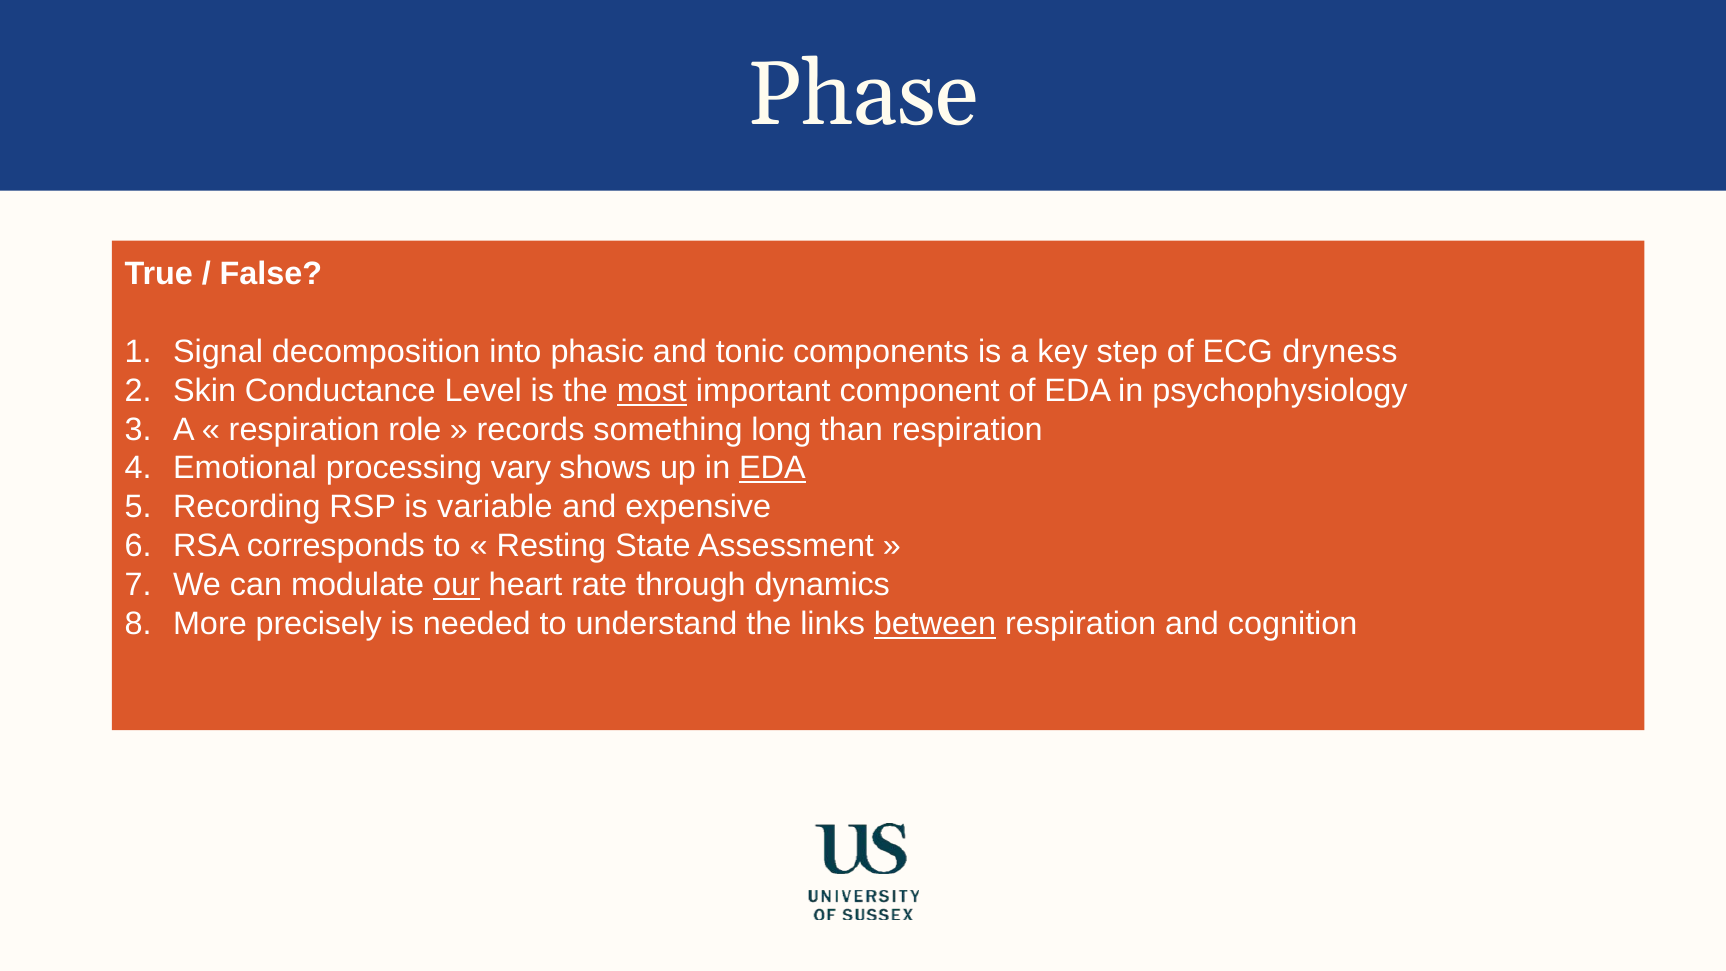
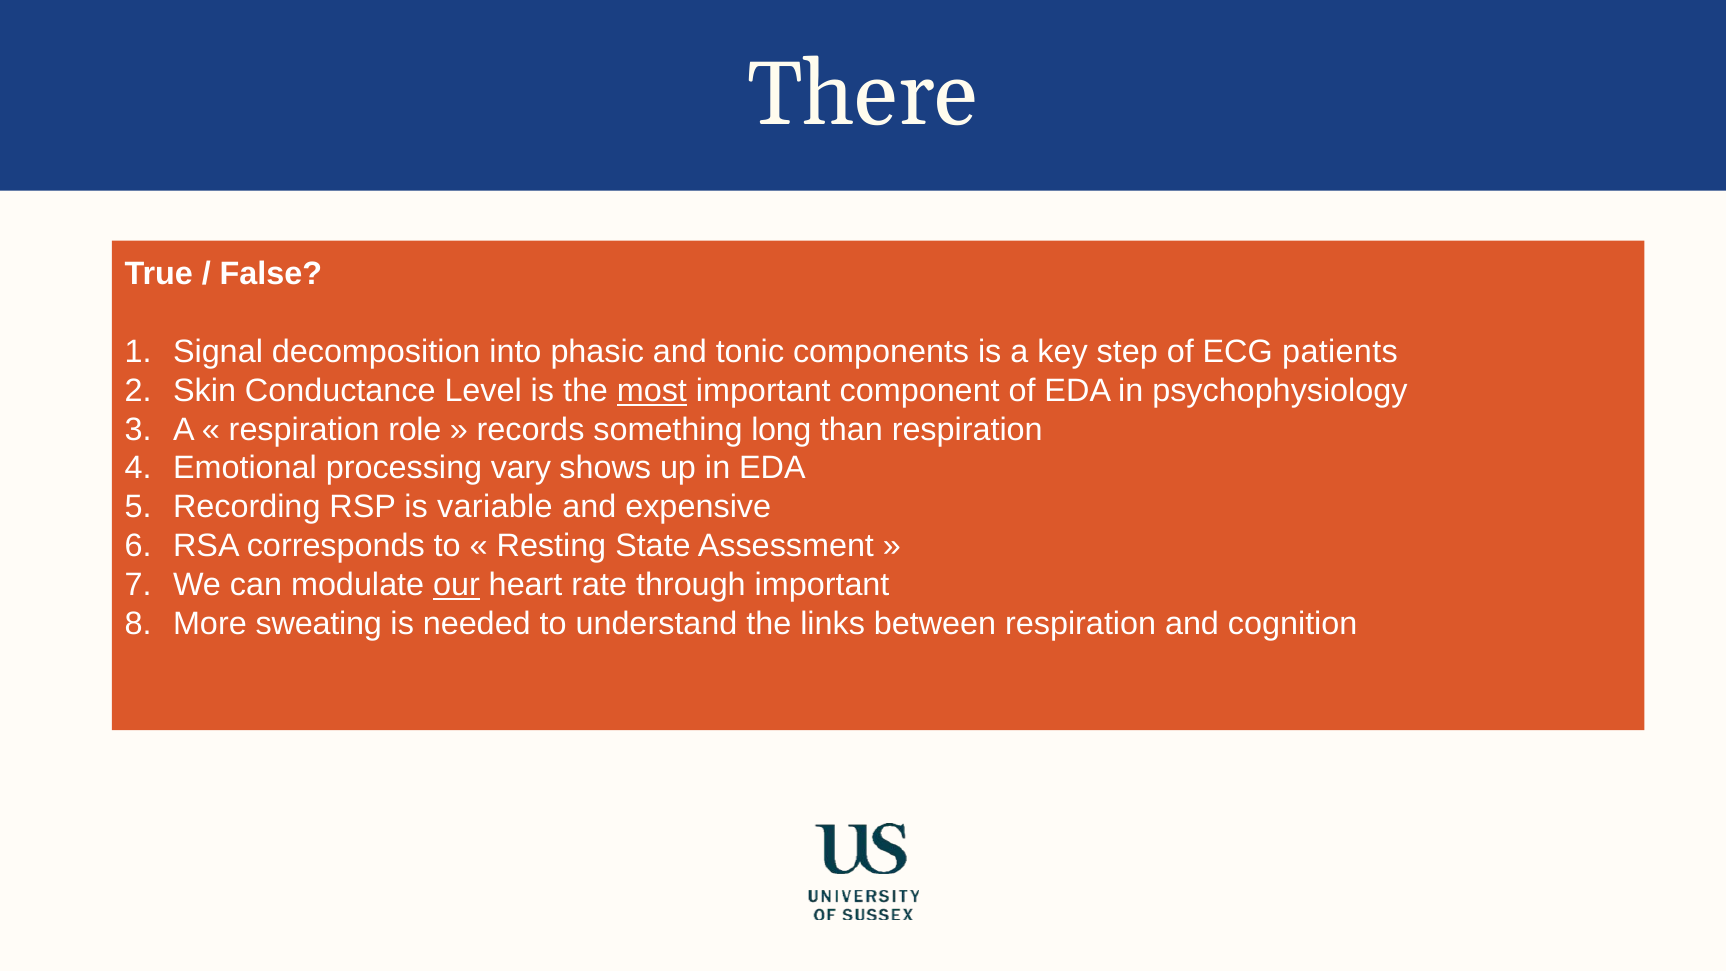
Phase: Phase -> There (863, 94)
dryness: dryness -> patients (1340, 352)
EDA underline: present -> none (772, 468)
through dynamics: dynamics -> important (822, 585)
precisely: precisely -> sweating (319, 624)
between underline: present -> none (935, 624)
